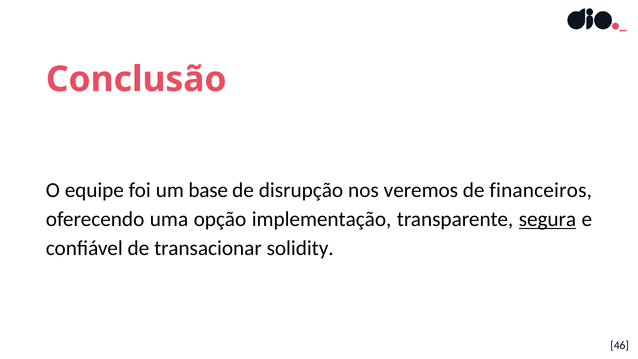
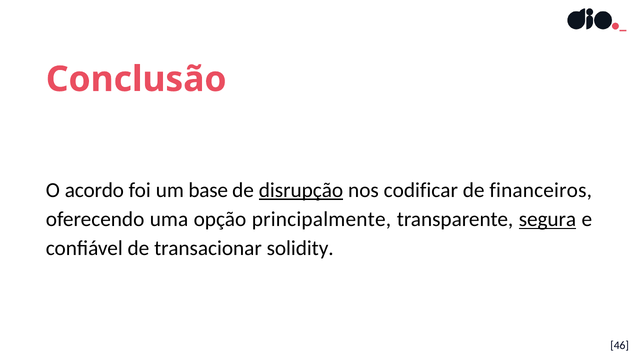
equipe: equipe -> acordo (94, 190)
disrupção underline: none -> present (301, 190)
veremos: veremos -> codificar (421, 190)
implementação: implementação -> principalmente (321, 219)
